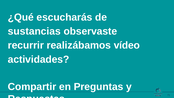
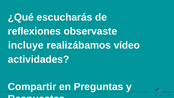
sustancias: sustancias -> reflexiones (34, 31)
recurrir: recurrir -> incluye (26, 45)
